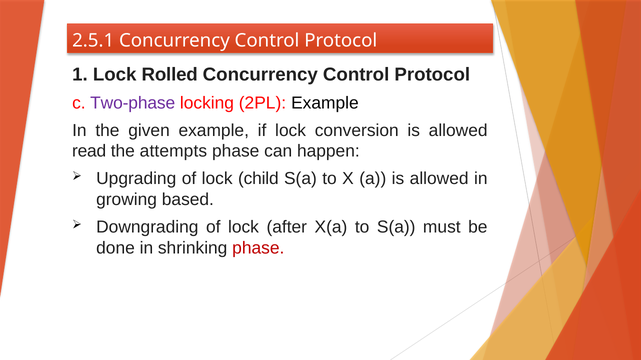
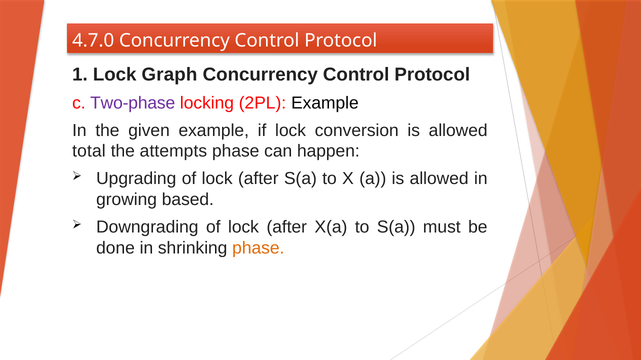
2.5.1: 2.5.1 -> 4.7.0 (93, 40)
Rolled: Rolled -> Graph (169, 75)
read: read -> total (89, 151)
Upgrading of lock child: child -> after (258, 179)
phase colour: red -> orange (258, 248)
